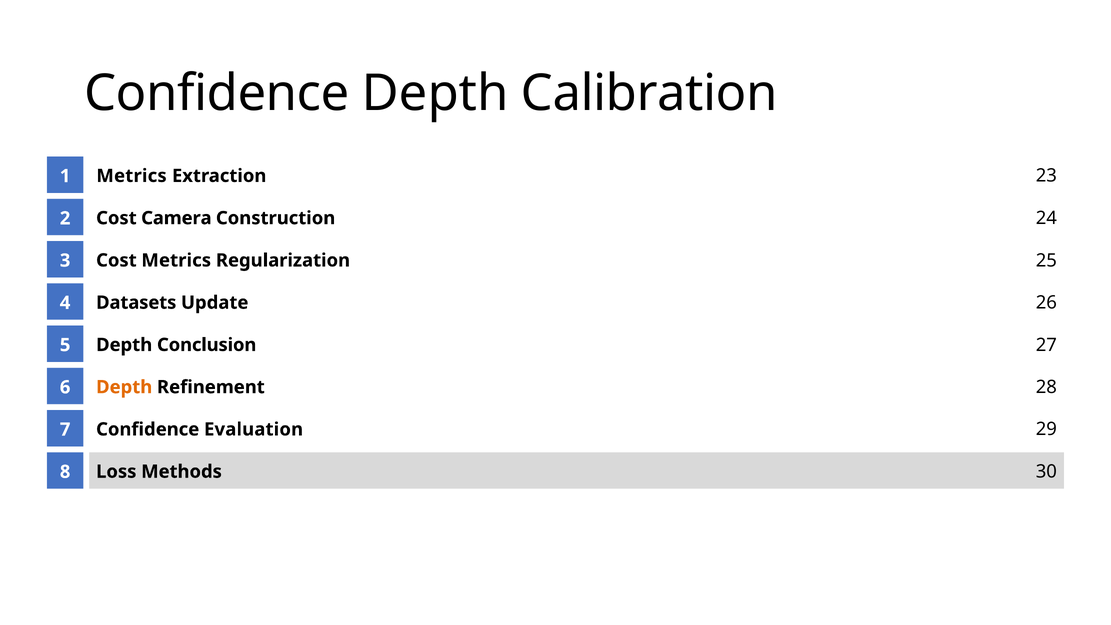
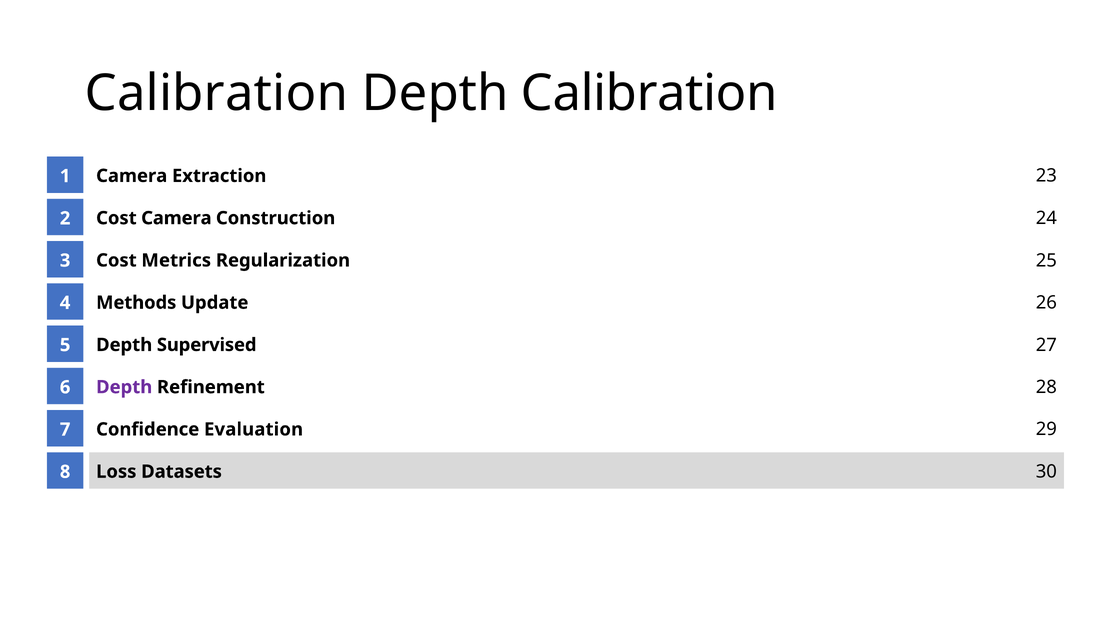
Confidence: Confidence -> Calibration (216, 93)
Metrics: Metrics -> Camera (132, 176)
Datasets: Datasets -> Methods (136, 303)
Conclusion: Conclusion -> Supervised (207, 345)
Depth colour: orange -> purple (124, 387)
Methods: Methods -> Datasets (182, 472)
